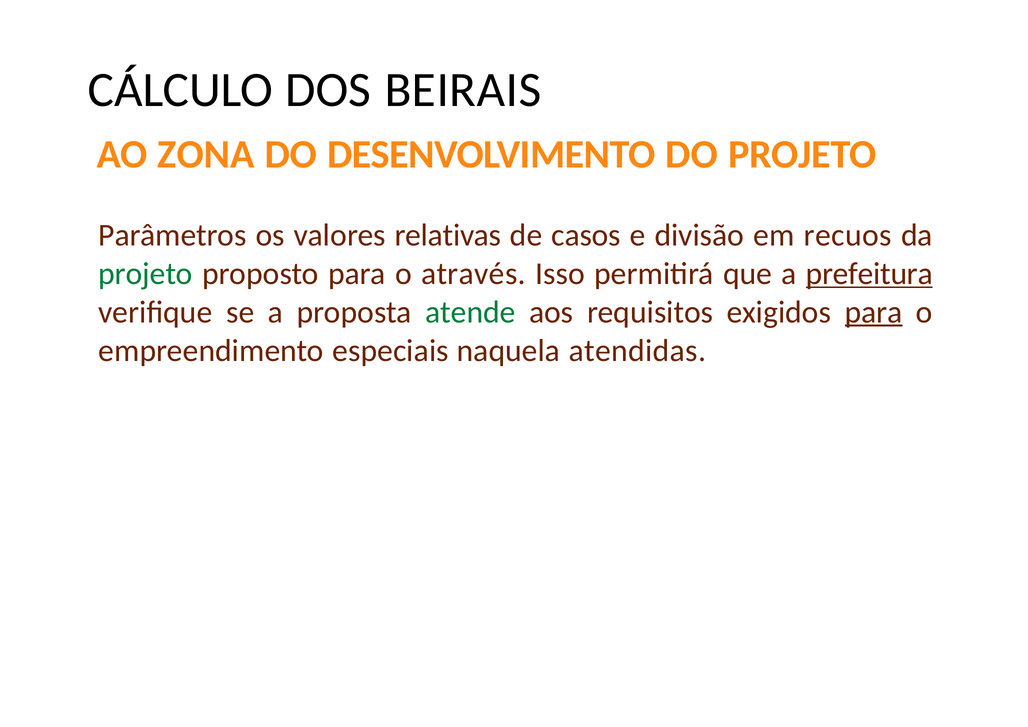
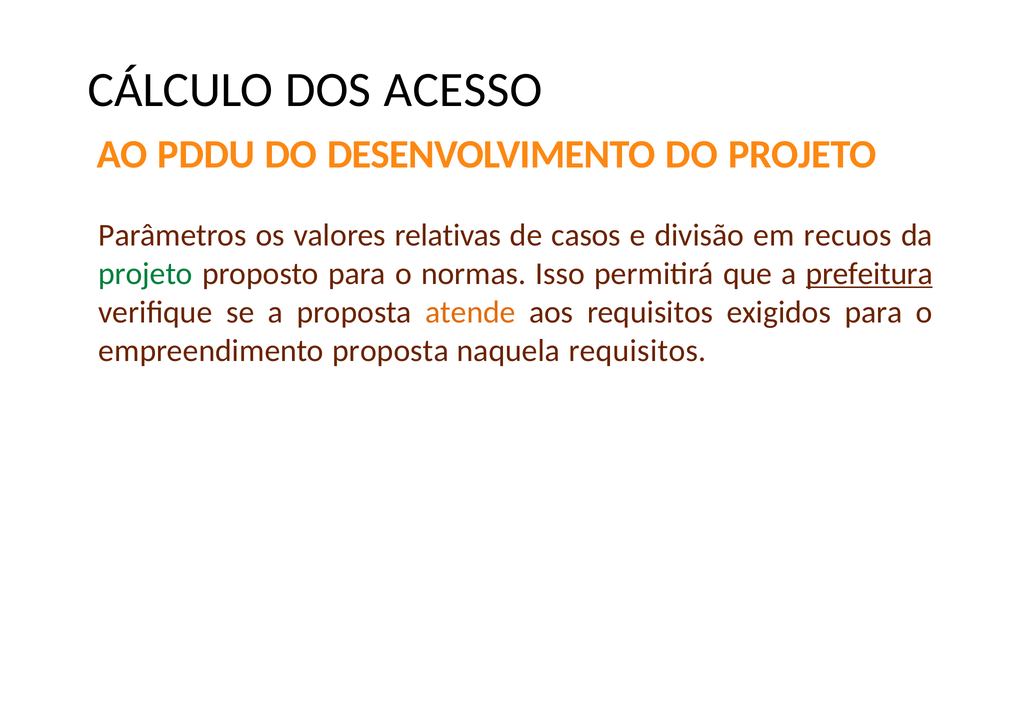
BEIRAIS: BEIRAIS -> ACESSO (463, 90)
ZONA: ZONA -> PDDU (206, 154)
através: através -> normas (474, 273)
atende colour: green -> orange (470, 312)
para underline: present -> none (874, 312)
empreendimento especiais: especiais -> proposta (390, 350)
naquela atendidas: atendidas -> requisitos (637, 350)
